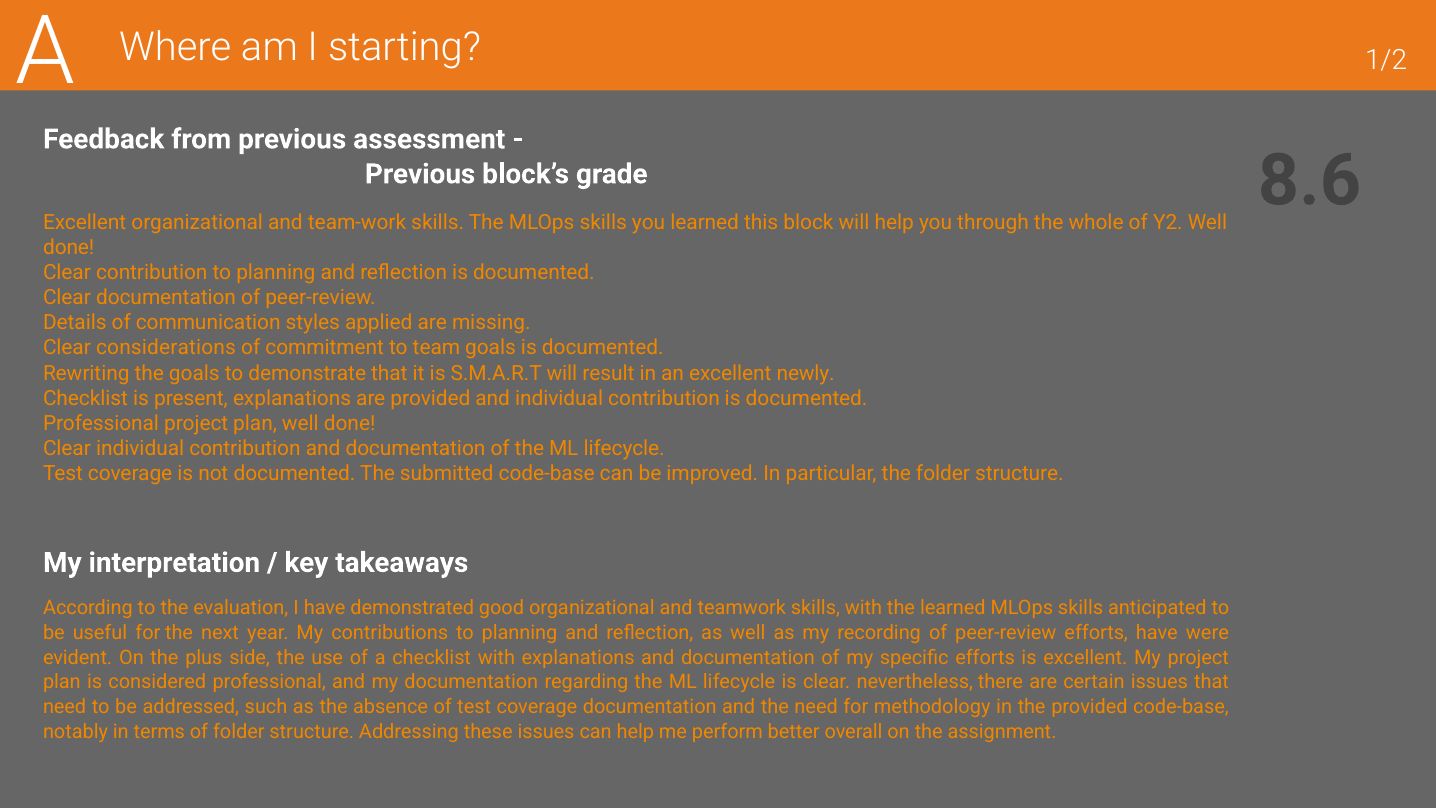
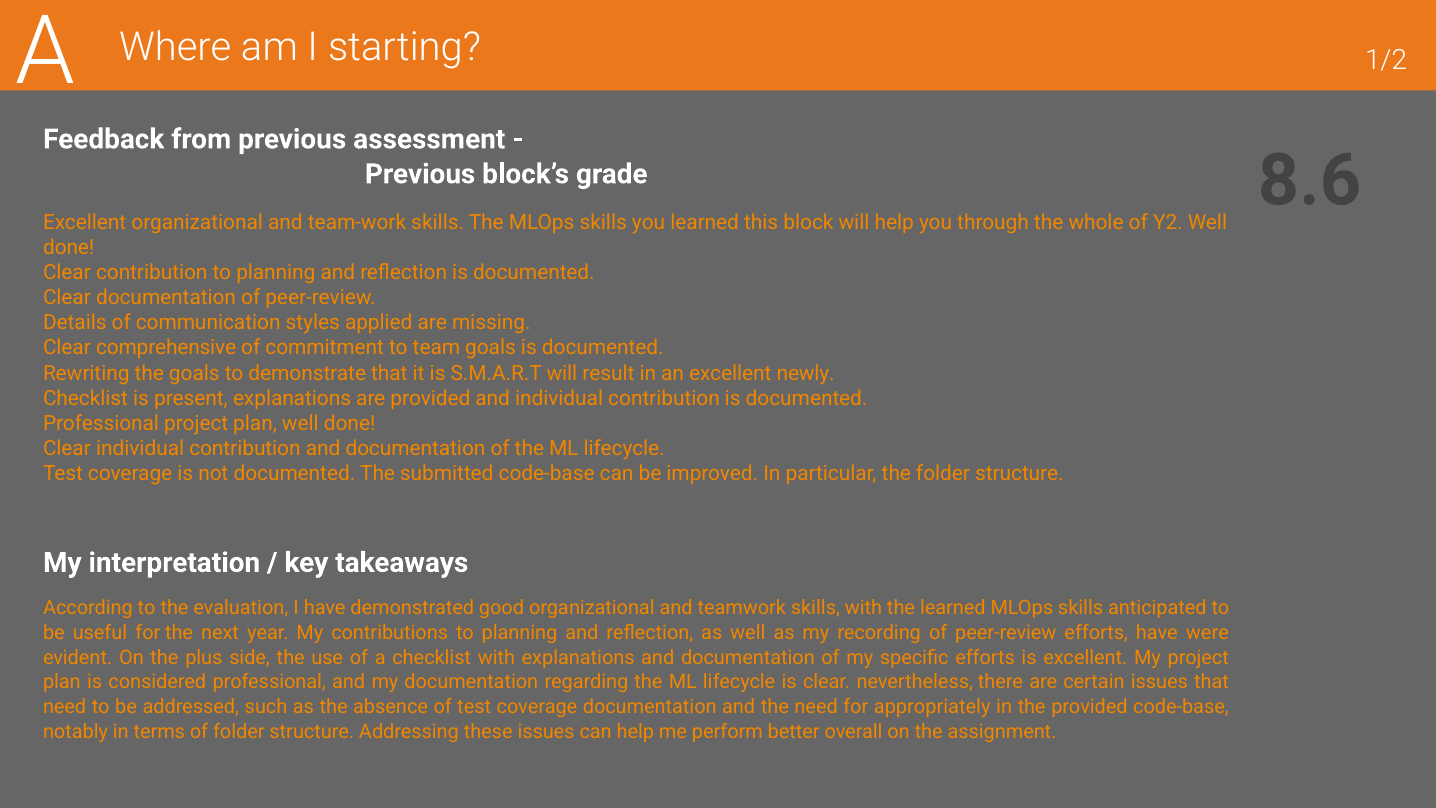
considerations: considerations -> comprehensive (166, 348)
methodology: methodology -> appropriately (932, 707)
